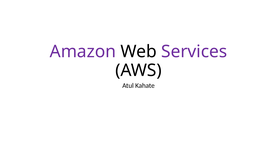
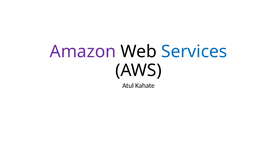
Services colour: purple -> blue (194, 52)
